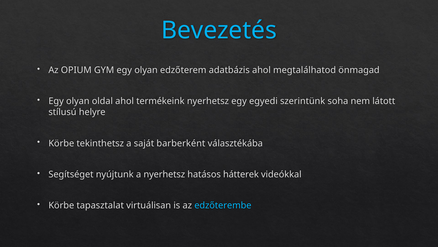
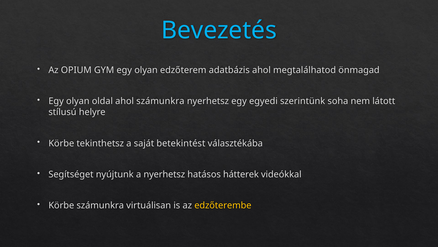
ahol termékeink: termékeink -> számunkra (160, 101)
barberként: barberként -> betekintést (181, 143)
Körbe tapasztalat: tapasztalat -> számunkra (100, 205)
edzőterembe colour: light blue -> yellow (223, 205)
